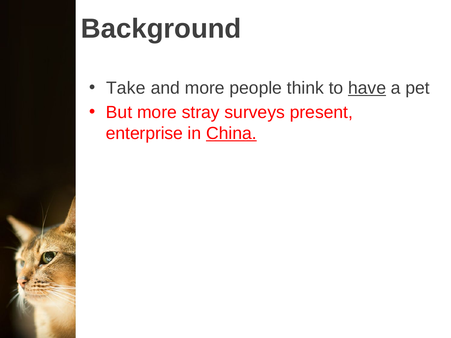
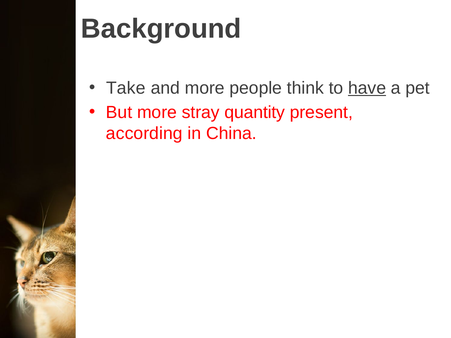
surveys: surveys -> quantity (255, 112)
enterprise: enterprise -> according (144, 133)
China underline: present -> none (231, 133)
